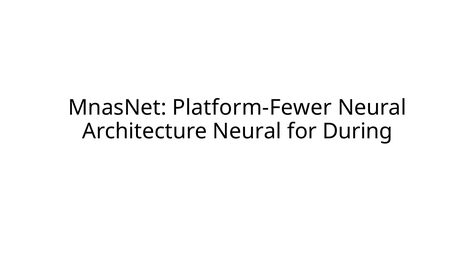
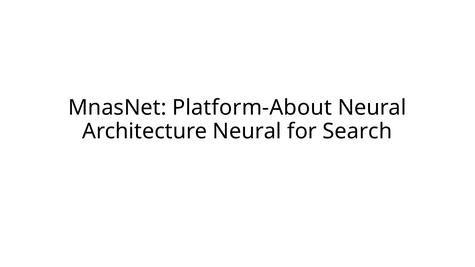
Platform-Fewer: Platform-Fewer -> Platform-About (252, 108)
During: During -> Search (357, 131)
